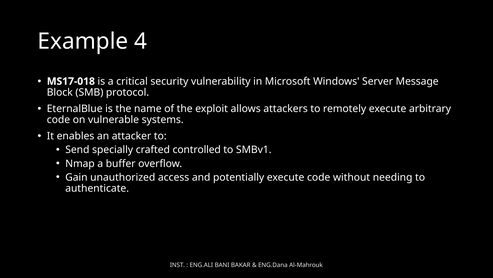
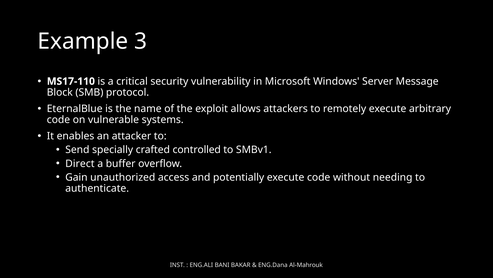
4: 4 -> 3 (141, 41)
MS17-018: MS17-018 -> MS17-110 (71, 81)
Nmap: Nmap -> Direct (80, 163)
